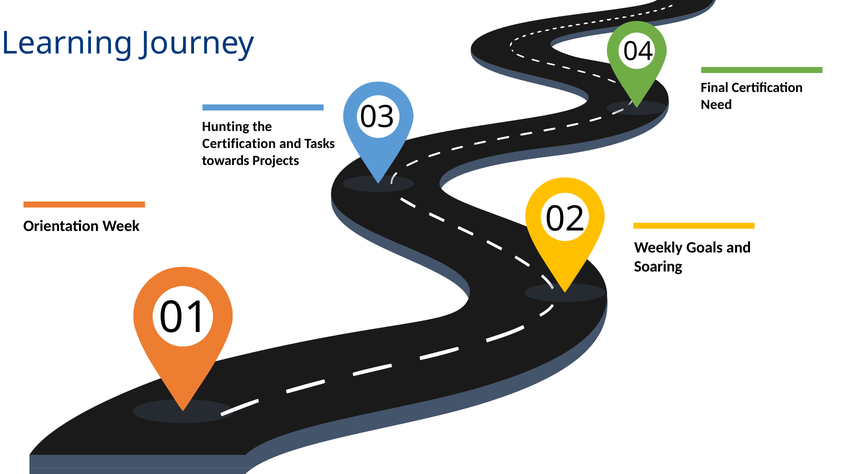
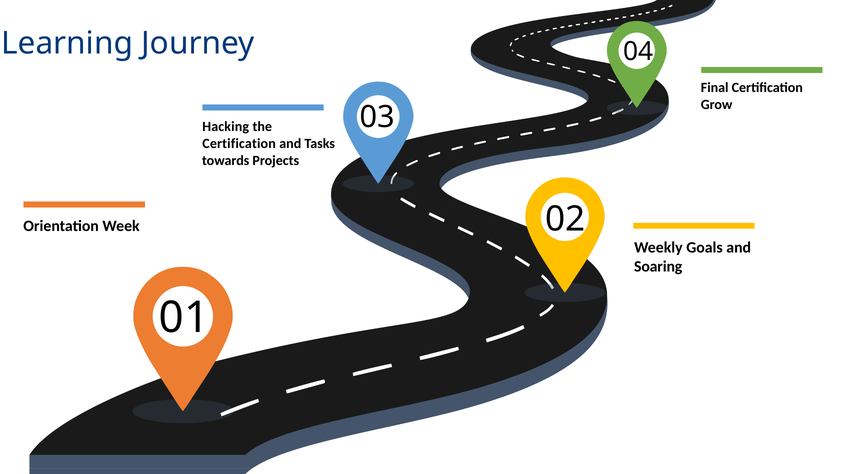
Need: Need -> Grow (717, 104)
Hunting: Hunting -> Hacking (226, 127)
